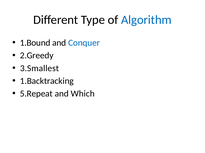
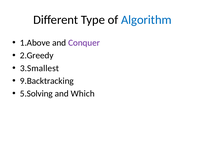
1.Bound: 1.Bound -> 1.Above (35, 43)
Conquer colour: blue -> purple (84, 43)
1.Backtracking: 1.Backtracking -> 9.Backtracking (47, 81)
5.Repeat: 5.Repeat -> 5.Solving (36, 94)
